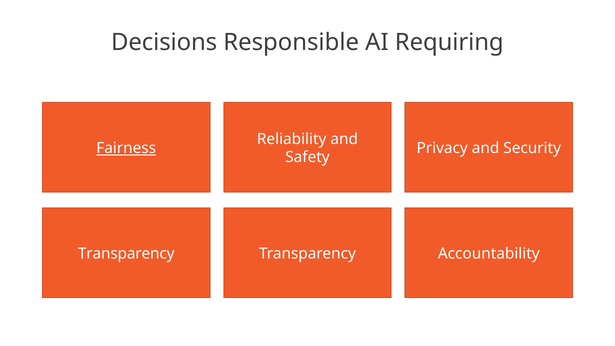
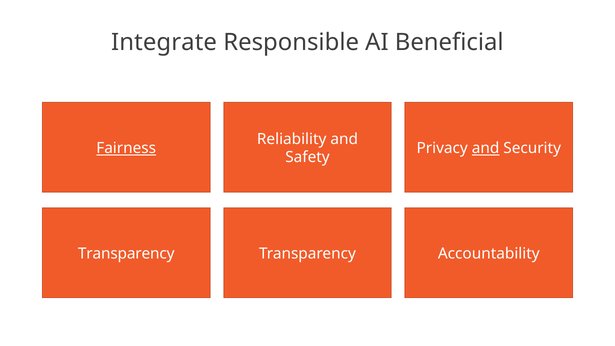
Decisions: Decisions -> Integrate (164, 42)
Requiring: Requiring -> Beneficial (449, 42)
and underline: none -> present (486, 148)
